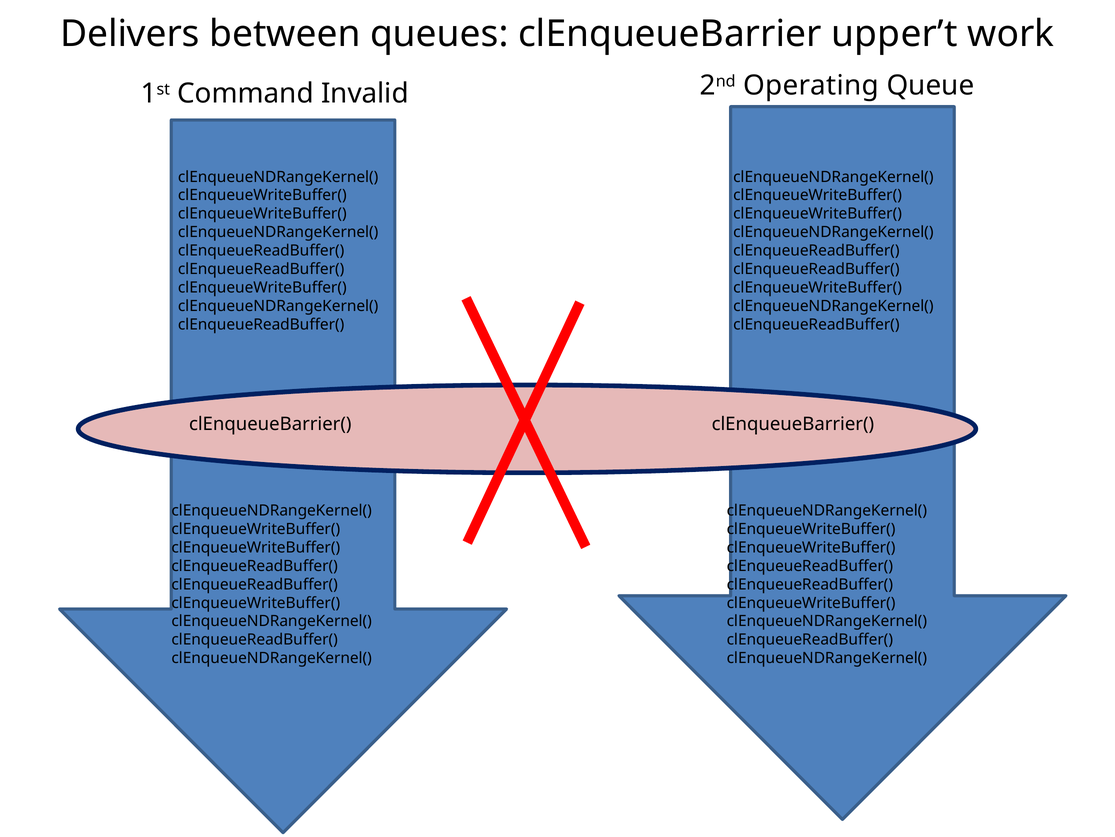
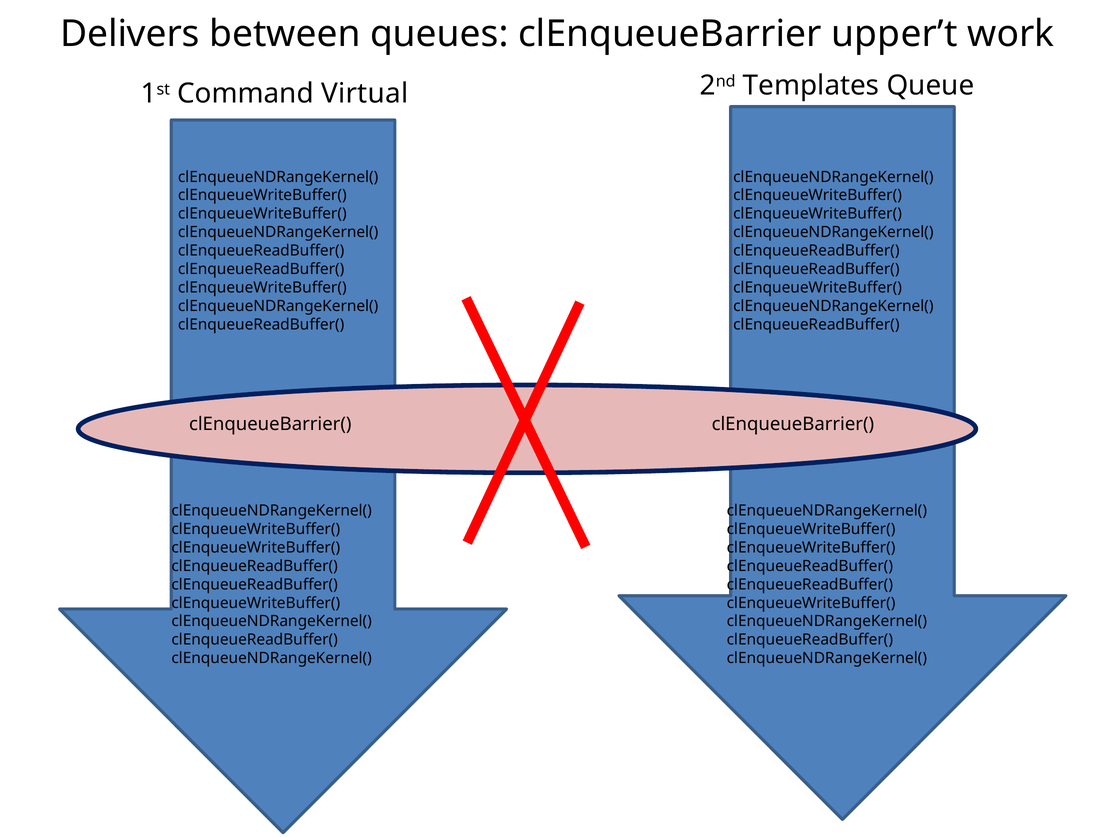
Invalid: Invalid -> Virtual (365, 94)
Operating: Operating -> Templates (811, 86)
